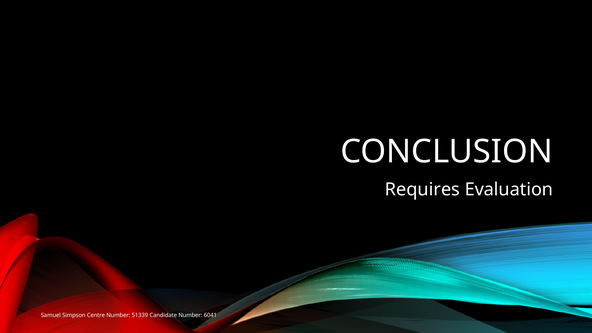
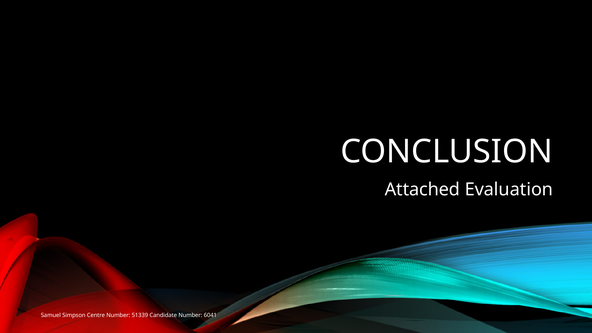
Requires: Requires -> Attached (422, 189)
